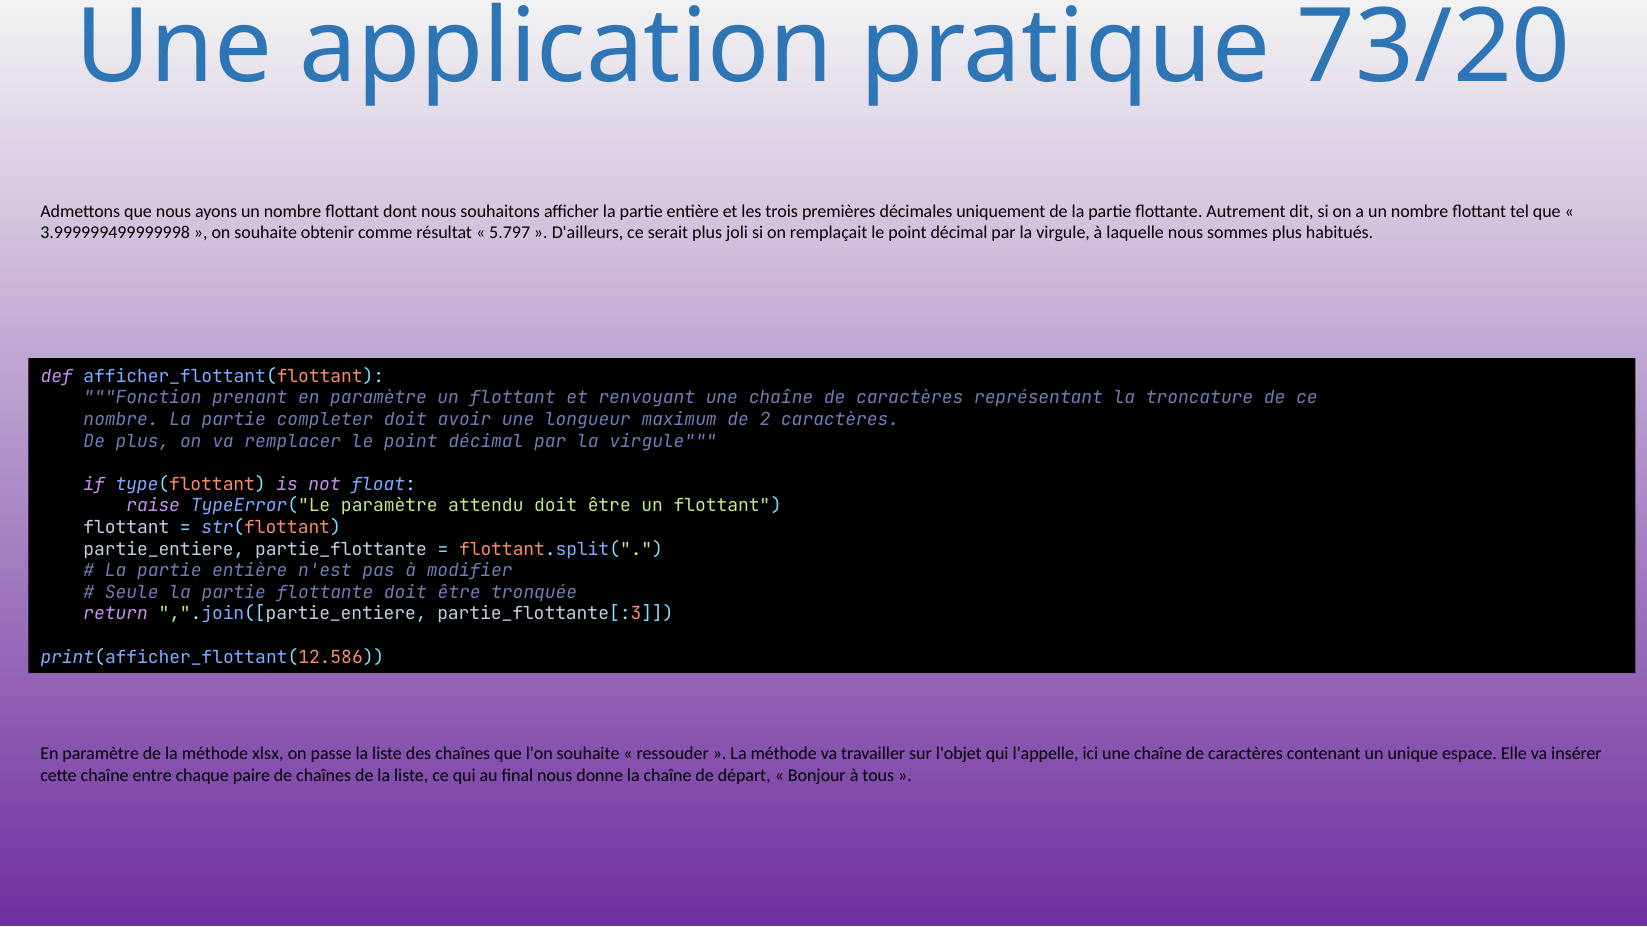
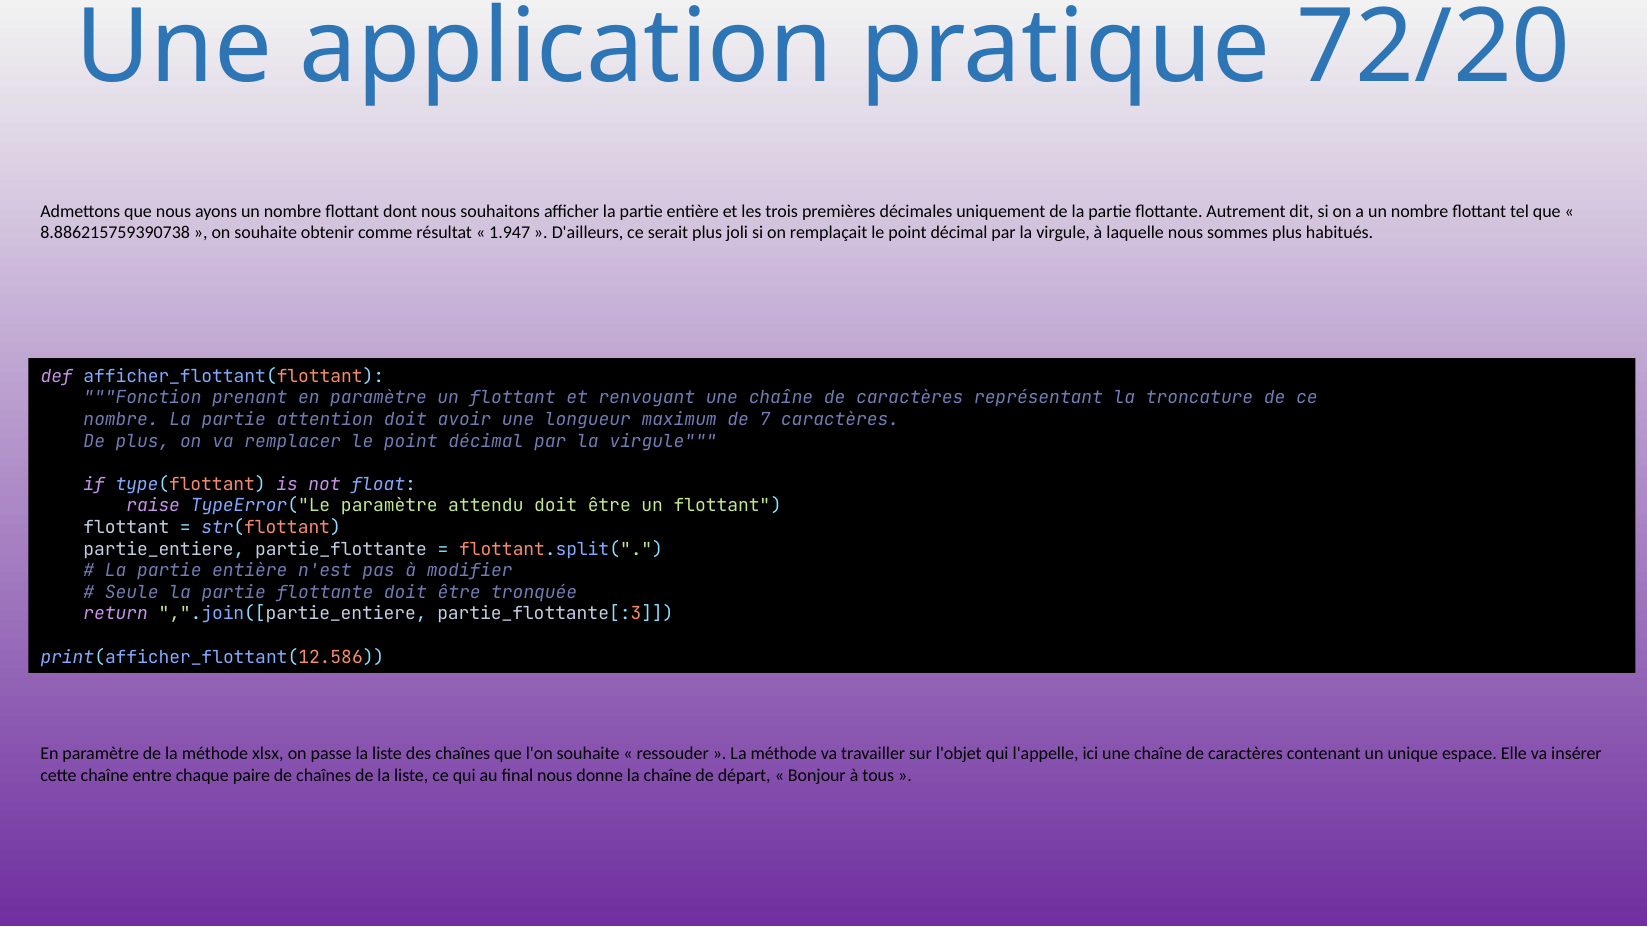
73/20: 73/20 -> 72/20 (1434, 47)
3.999999499999998: 3.999999499999998 -> 8.886215759390738 (115, 233)
5.797: 5.797 -> 1.947 (510, 233)
completer: completer -> attention (325, 419)
2: 2 -> 7 (765, 419)
